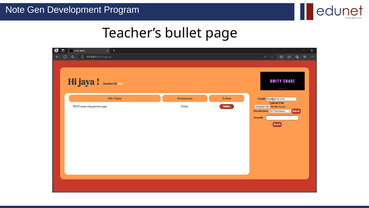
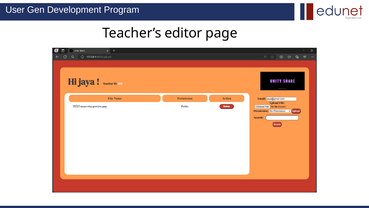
Note: Note -> User (15, 10)
bullet: bullet -> editor (183, 33)
